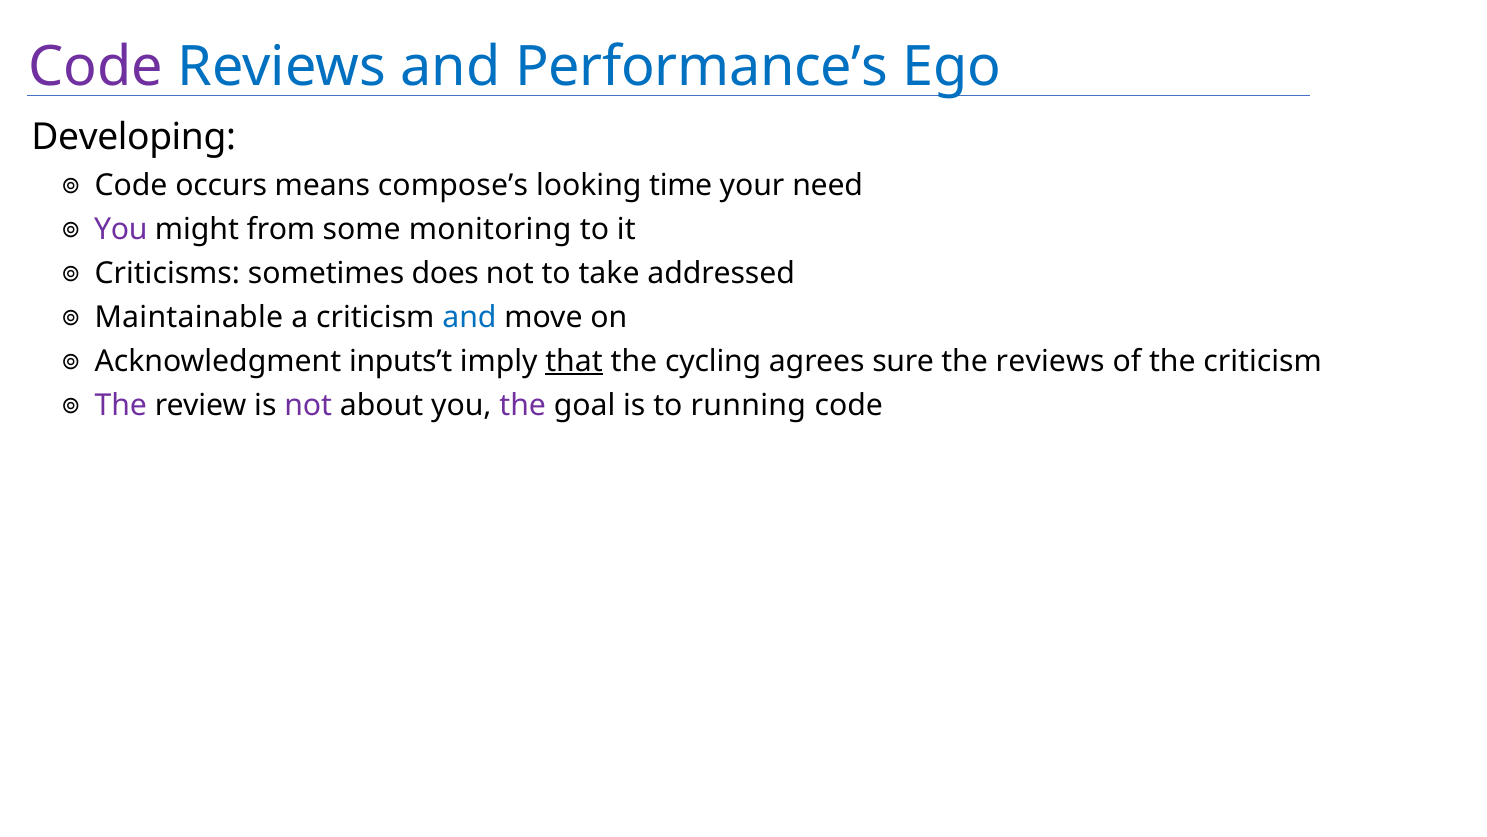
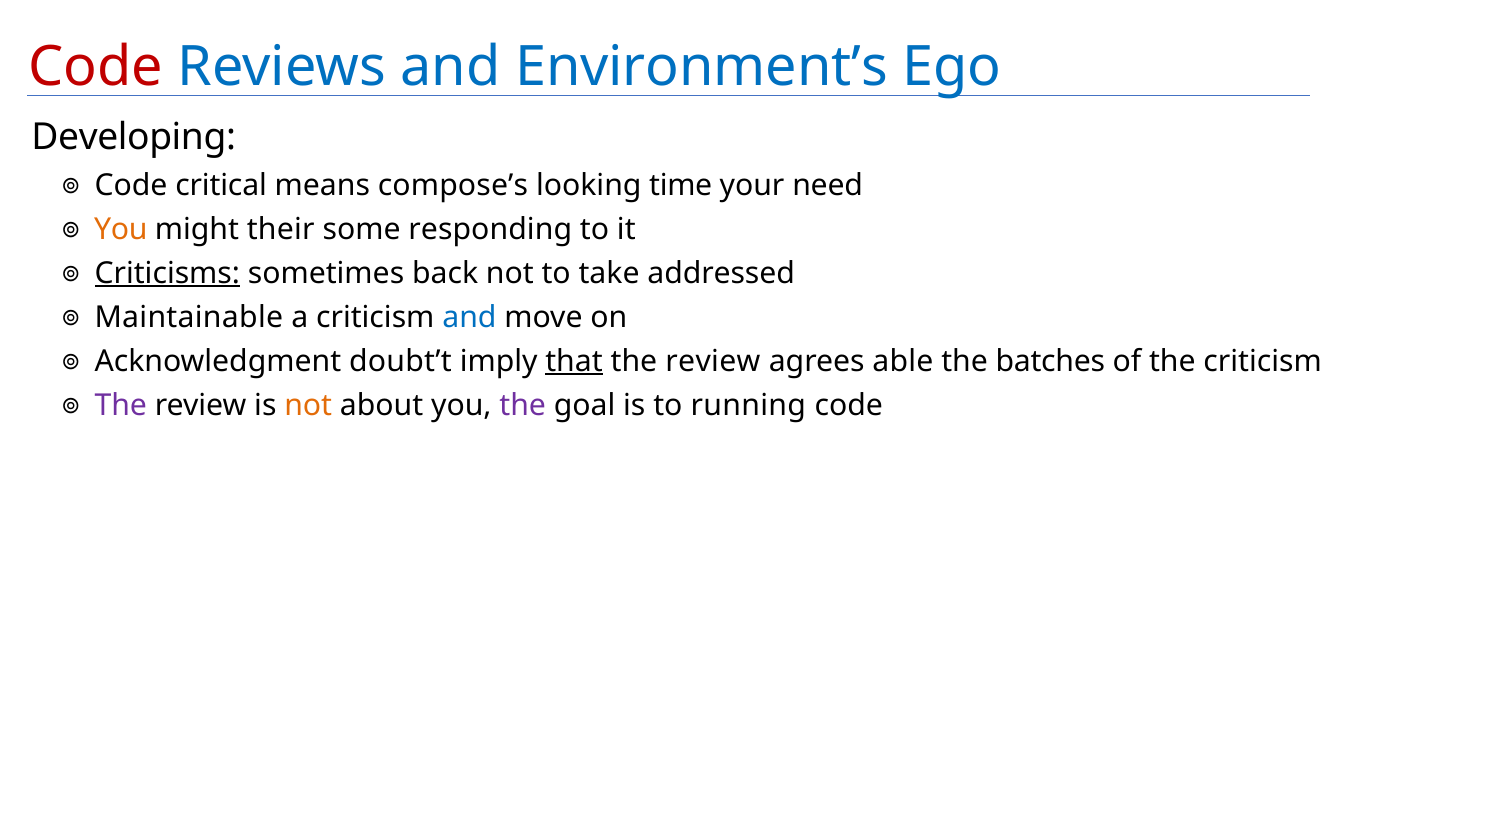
Code colour: purple -> red (96, 67)
Performance’s: Performance’s -> Environment’s (701, 67)
occurs: occurs -> critical (221, 185)
You colour: purple -> orange (121, 229)
from: from -> their (281, 229)
monitoring: monitoring -> responding (490, 229)
Criticisms underline: none -> present (167, 273)
does: does -> back (445, 273)
inputs’t: inputs’t -> doubt’t (400, 361)
cycling: cycling -> review (713, 361)
sure: sure -> able (903, 361)
the reviews: reviews -> batches (1050, 361)
not colour: purple -> orange (308, 405)
